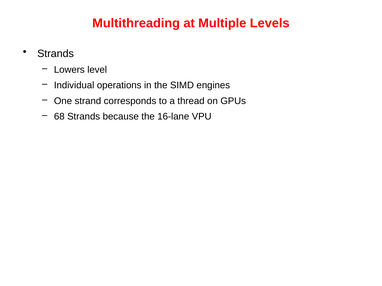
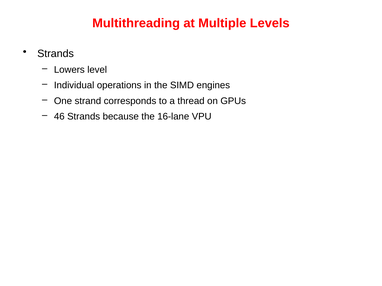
68: 68 -> 46 (59, 117)
